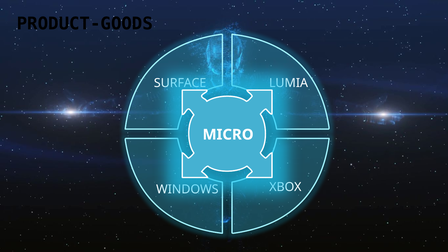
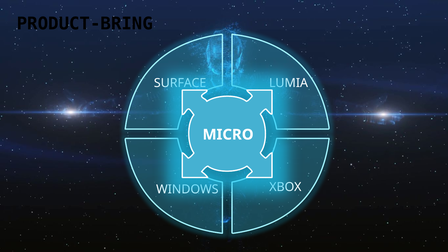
PRODUCT-GOODS: PRODUCT-GOODS -> PRODUCT-BRING (85, 24)
